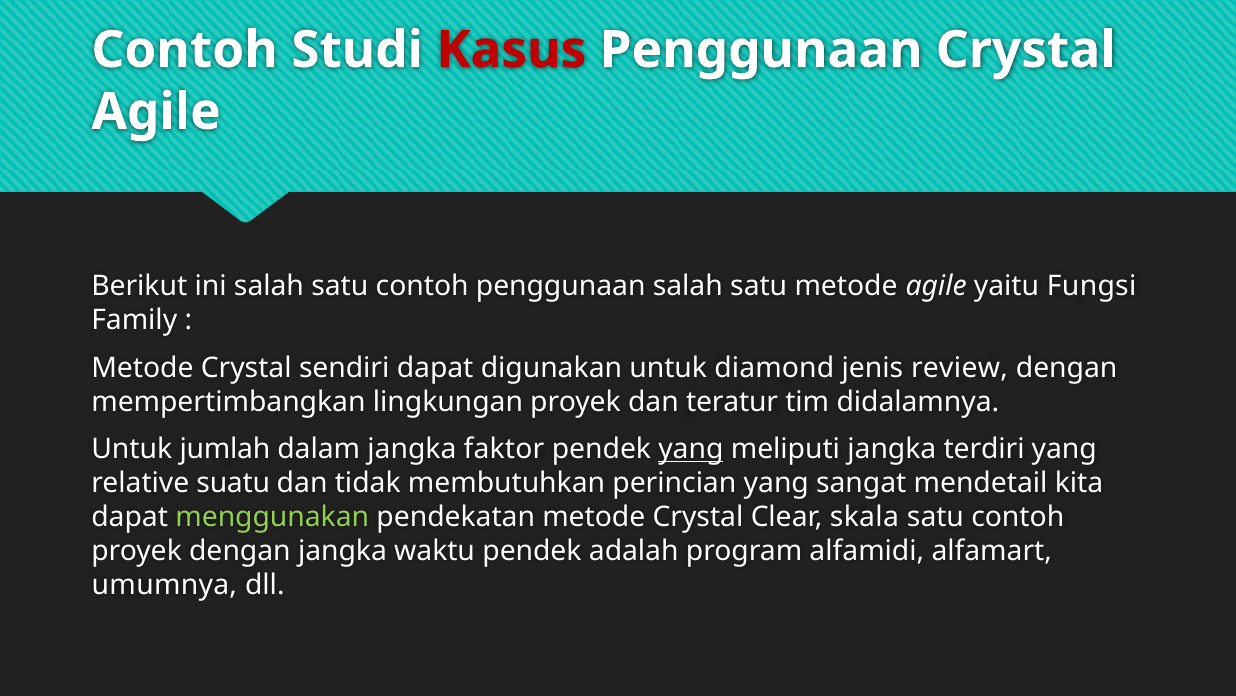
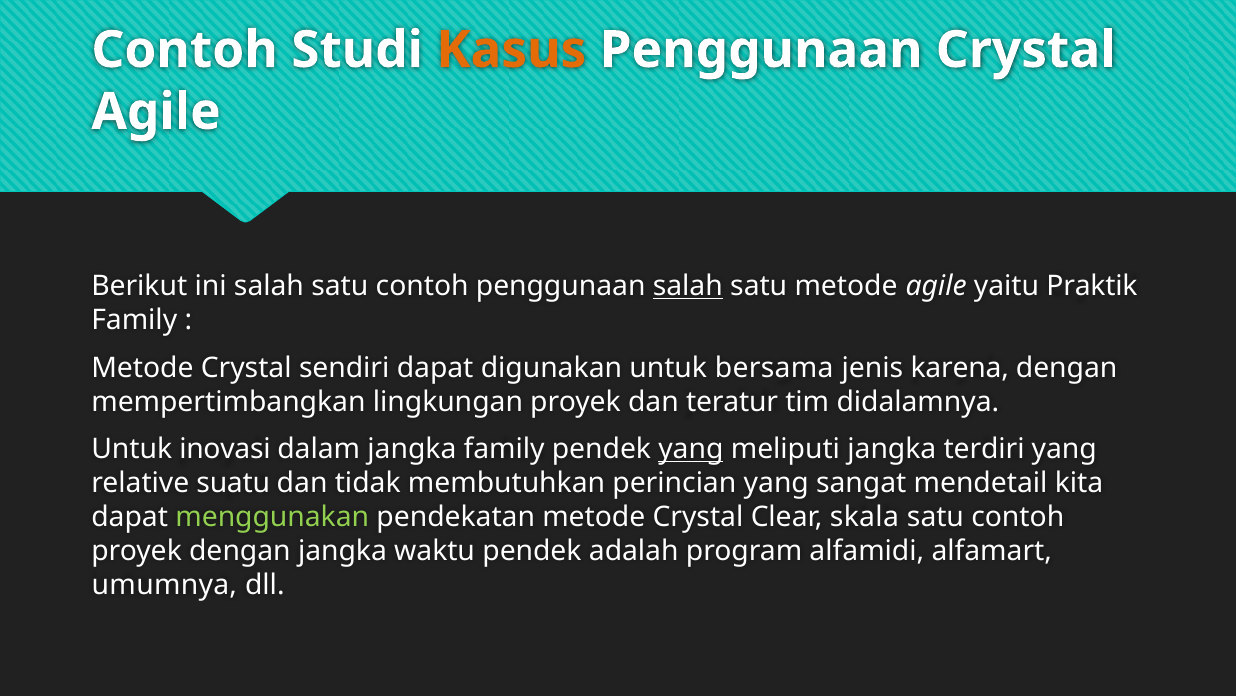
Kasus colour: red -> orange (511, 50)
salah underline: none -> present (688, 286)
Fungsi: Fungsi -> Praktik (1092, 286)
diamond: diamond -> bersama (774, 367)
review: review -> karena (960, 367)
jumlah: jumlah -> inovasi (225, 449)
jangka faktor: faktor -> family (504, 449)
